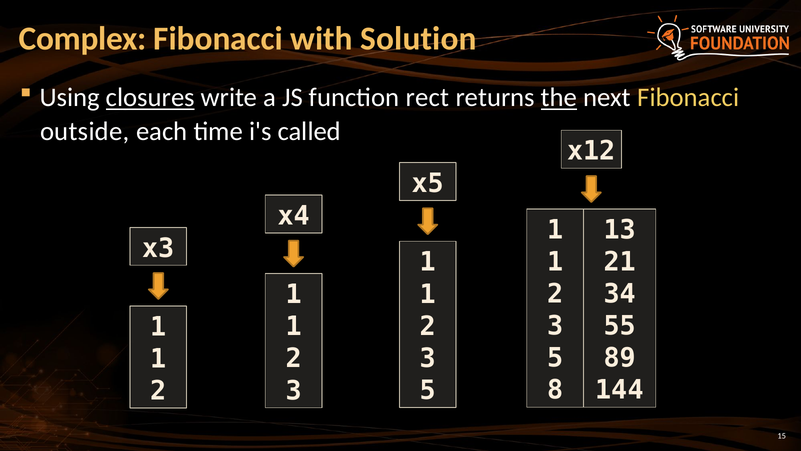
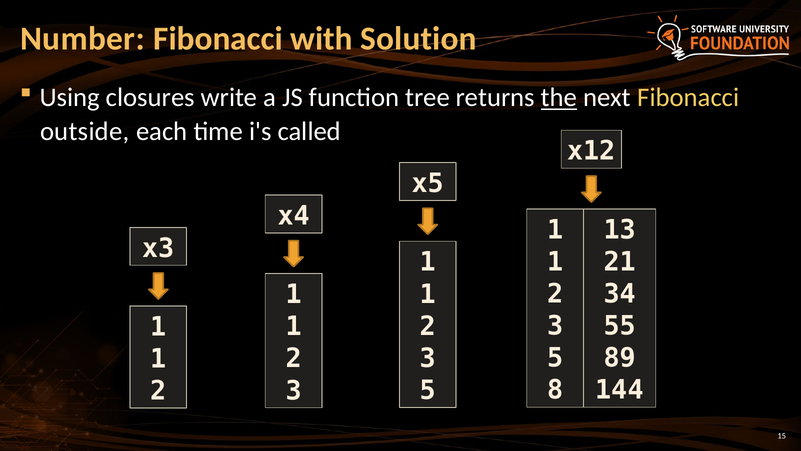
Complex: Complex -> Number (82, 39)
closures underline: present -> none (150, 98)
rect: rect -> tree (428, 98)
